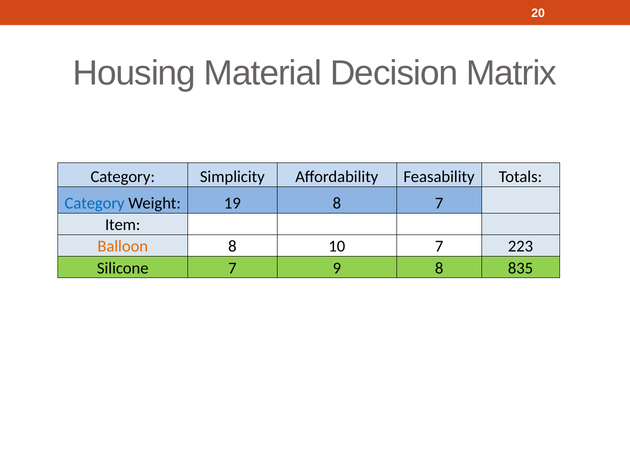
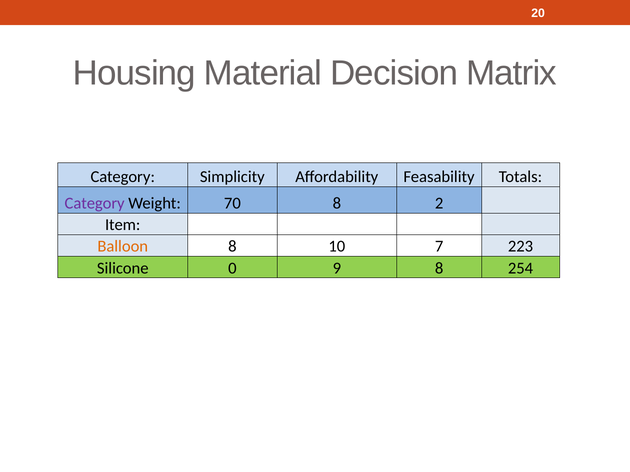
Category colour: blue -> purple (95, 203)
19: 19 -> 70 (232, 203)
8 7: 7 -> 2 (439, 203)
Silicone 7: 7 -> 0 (232, 268)
835: 835 -> 254 (520, 268)
